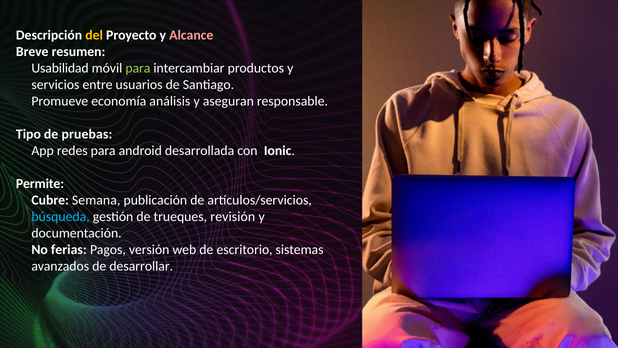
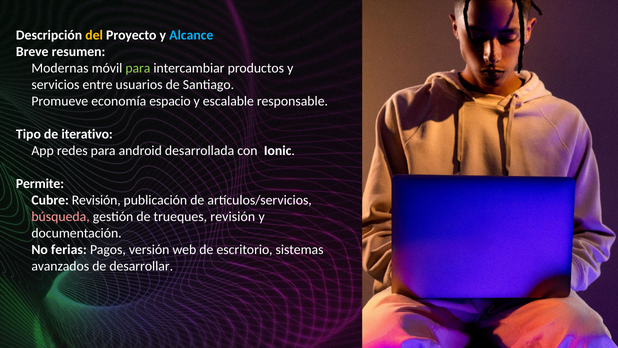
Alcance colour: pink -> light blue (191, 35)
Usabilidad: Usabilidad -> Modernas (60, 68)
análisis: análisis -> espacio (170, 101)
aseguran: aseguran -> escalable (228, 101)
pruebas: pruebas -> iterativo (87, 134)
Cubre Semana: Semana -> Revisión (96, 200)
búsqueda colour: light blue -> pink (61, 217)
